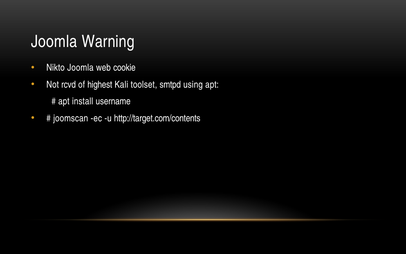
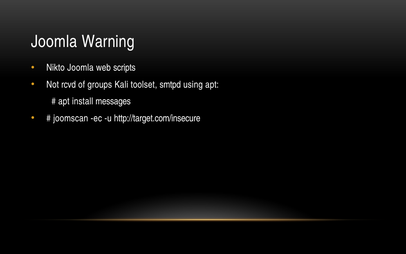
cookie: cookie -> scripts (124, 68)
highest: highest -> groups (100, 84)
username: username -> messages (113, 101)
http://target.com/contents: http://target.com/contents -> http://target.com/insecure (157, 118)
